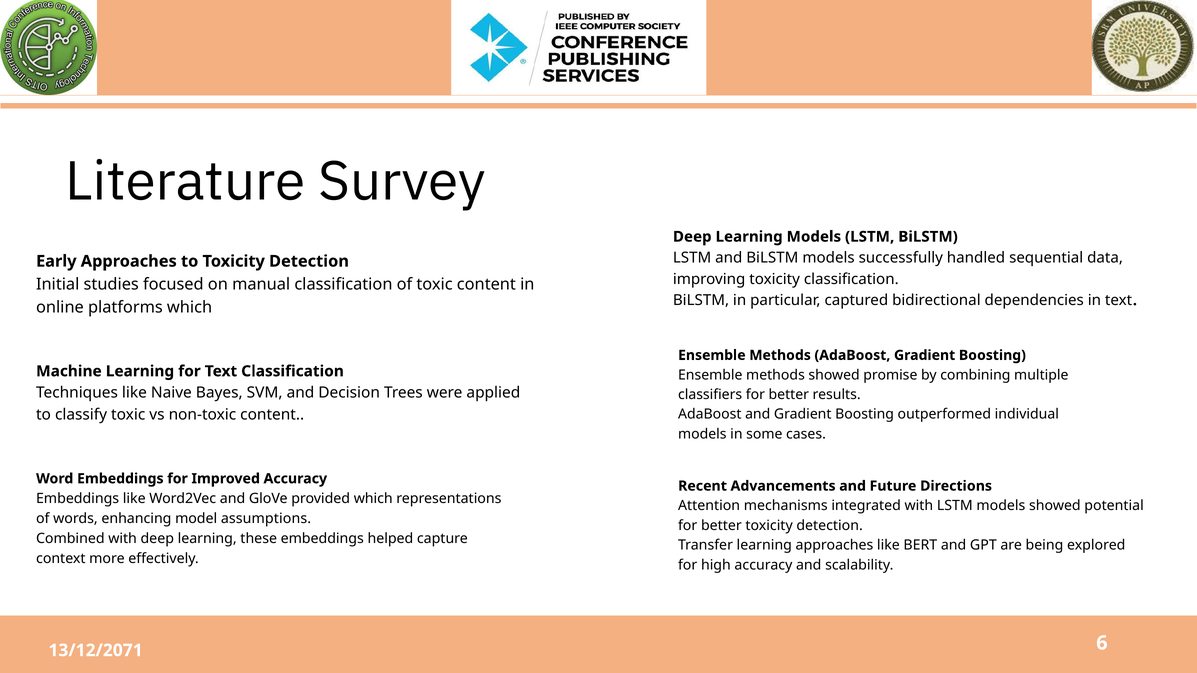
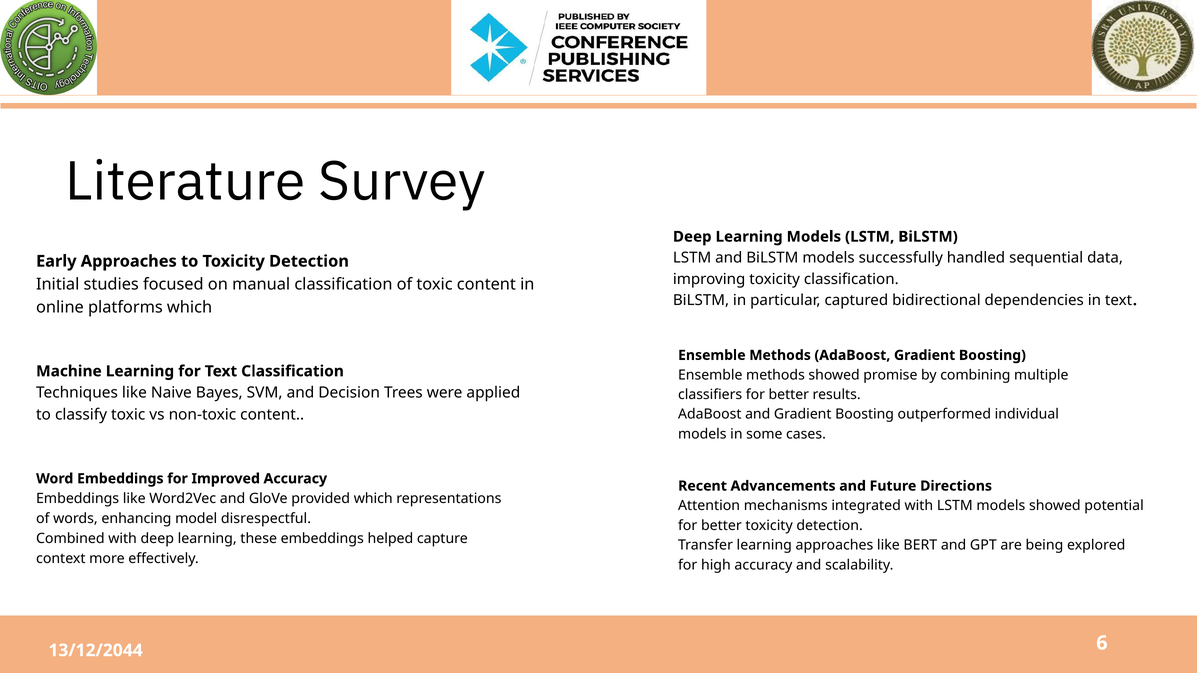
assumptions: assumptions -> disrespectful (266, 519)
13/12/2071: 13/12/2071 -> 13/12/2044 (96, 651)
